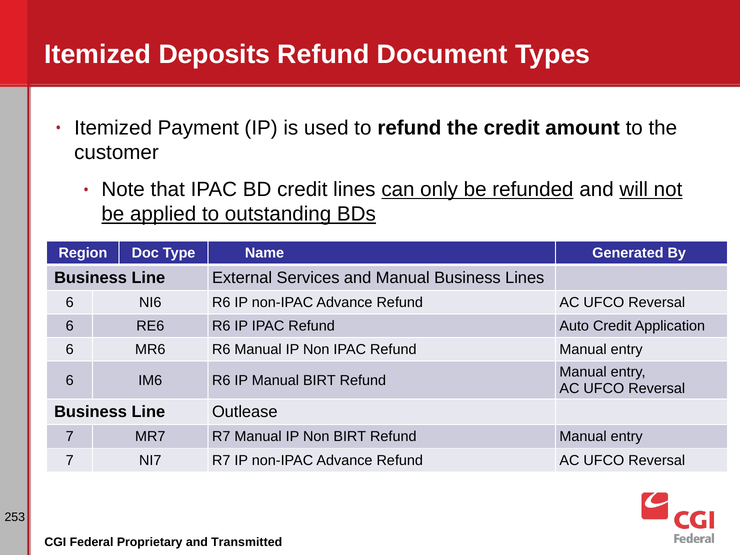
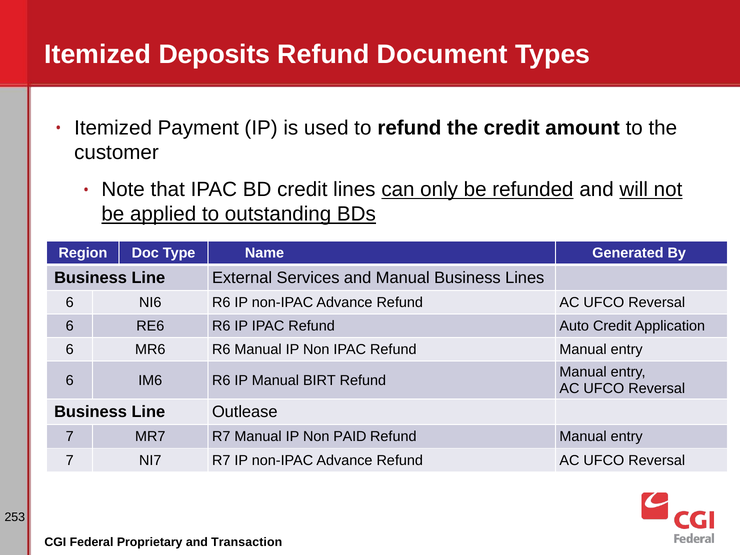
Non BIRT: BIRT -> PAID (350, 437)
Transmitted: Transmitted -> Transaction (247, 542)
